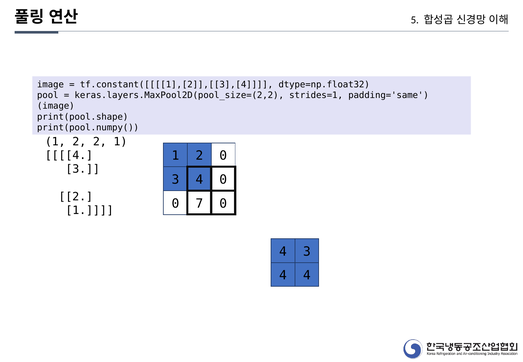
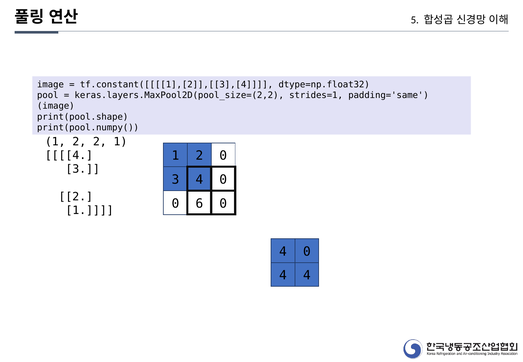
7: 7 -> 6 (199, 204)
3: 3 -> 0 (307, 252)
